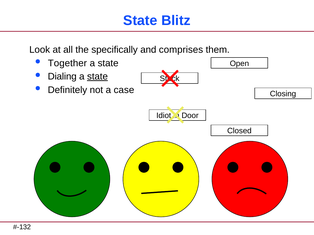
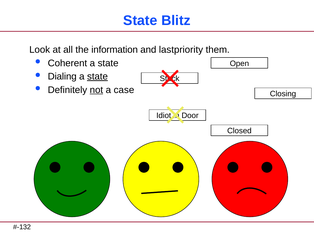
specifically: specifically -> information (115, 50)
comprises: comprises -> lastpriority (181, 50)
Together: Together -> Coherent (67, 63)
not underline: none -> present (96, 90)
